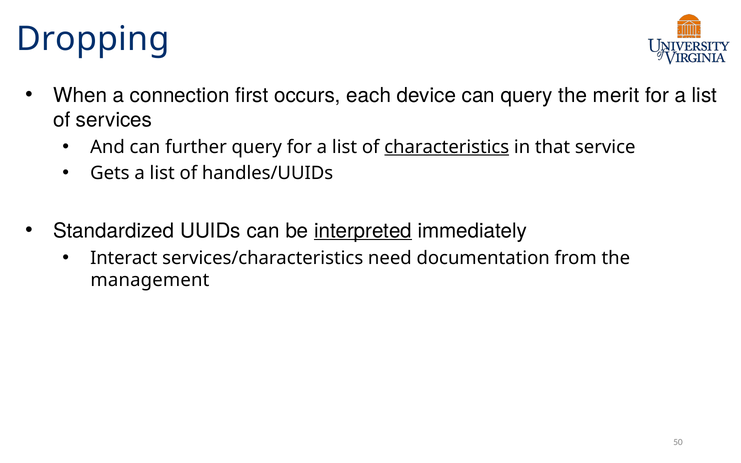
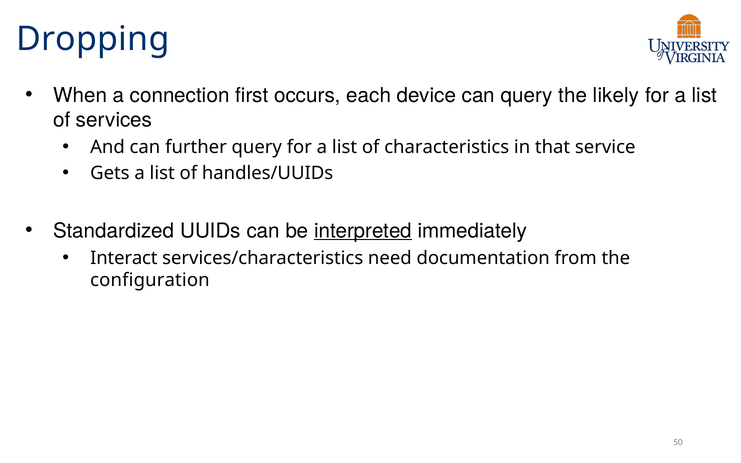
merit: merit -> likely (616, 95)
characteristics underline: present -> none (447, 147)
management: management -> configuration (150, 280)
